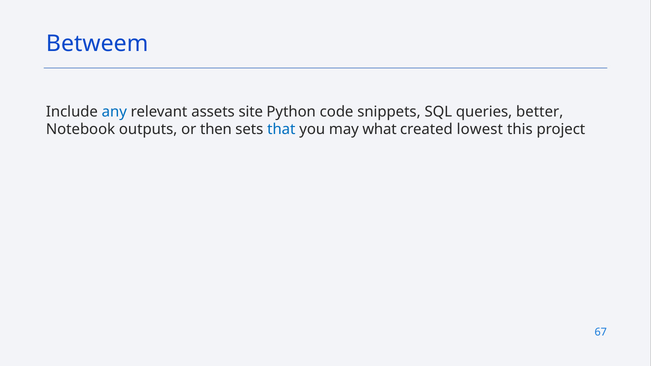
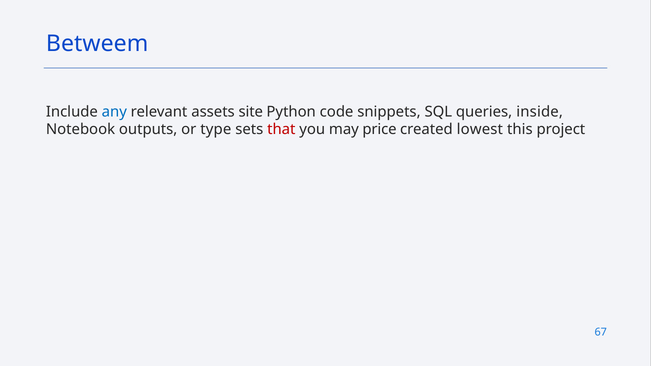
better: better -> inside (540, 112)
then: then -> type (216, 130)
that colour: blue -> red (281, 130)
what: what -> price (380, 130)
